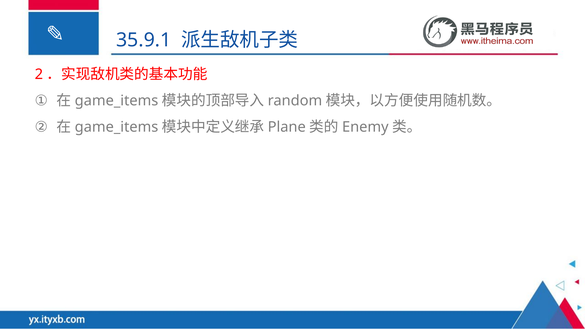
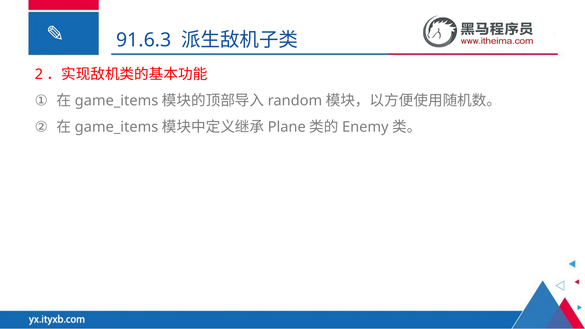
35.9.1: 35.9.1 -> 91.6.3 (144, 40)
